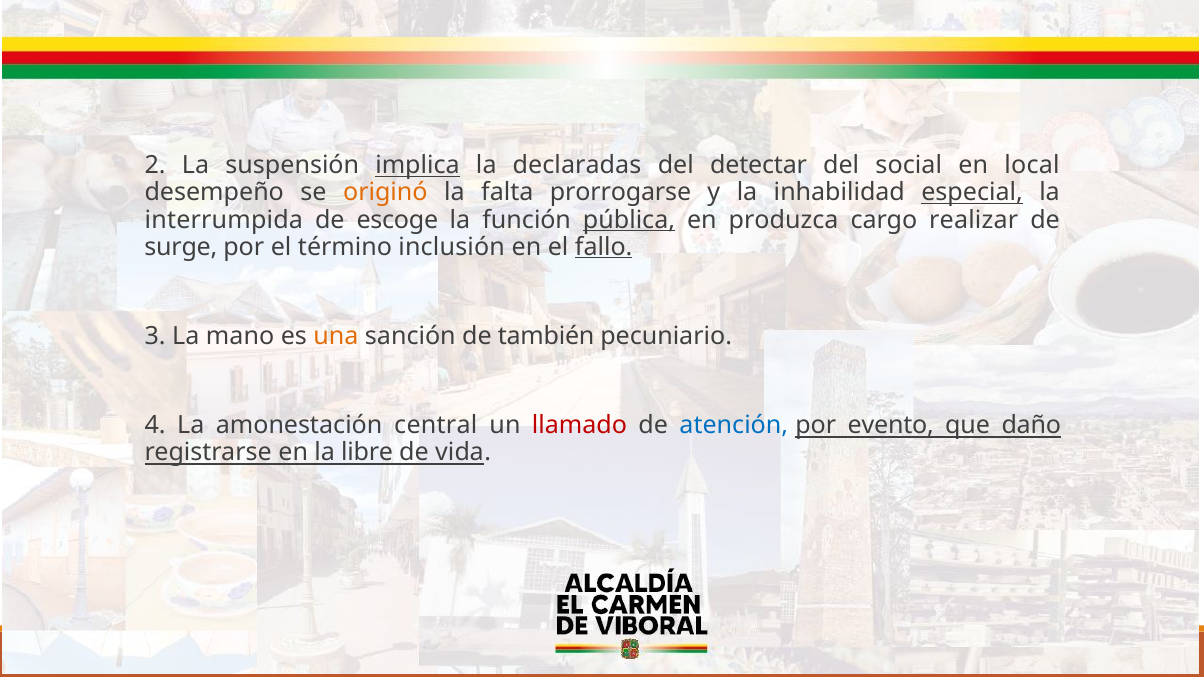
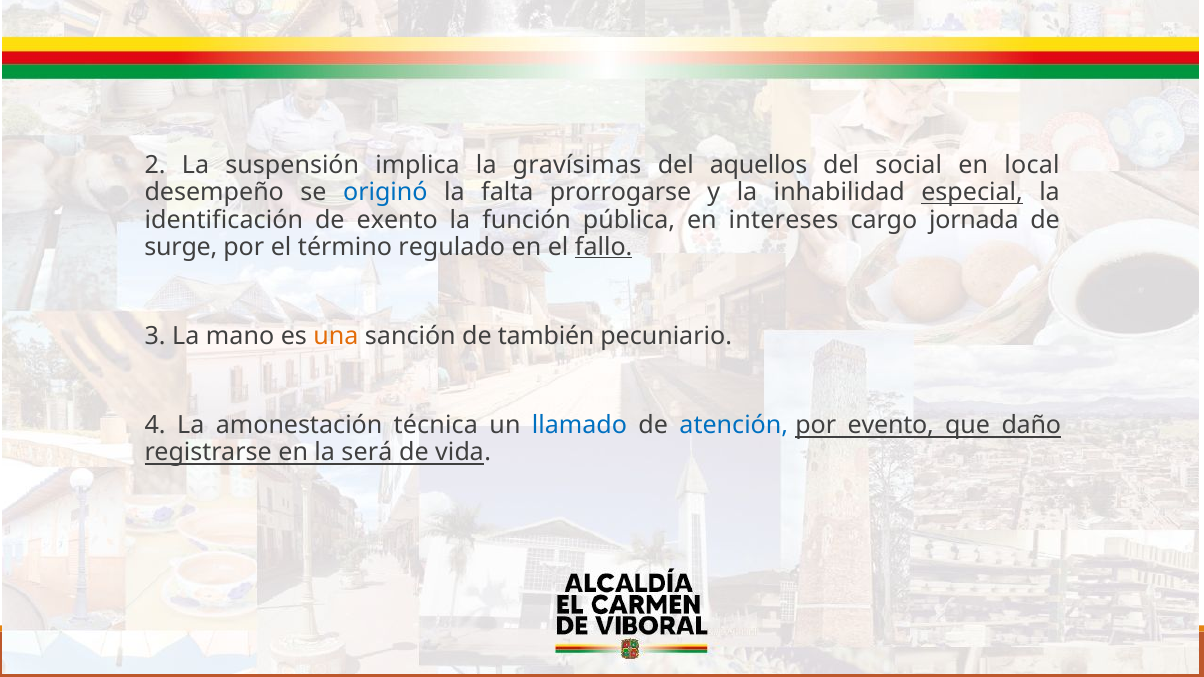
implica underline: present -> none (417, 166)
declaradas: declaradas -> gravísimas (577, 166)
detectar: detectar -> aquellos (759, 166)
originó colour: orange -> blue (385, 193)
interrumpida: interrumpida -> identificación (224, 220)
escoge: escoge -> exento (397, 220)
pública underline: present -> none (629, 220)
produzca: produzca -> intereses (783, 220)
realizar: realizar -> jornada (974, 220)
inclusión: inclusión -> regulado (452, 247)
central: central -> técnica (436, 426)
llamado colour: red -> blue (579, 426)
libre: libre -> será (367, 453)
